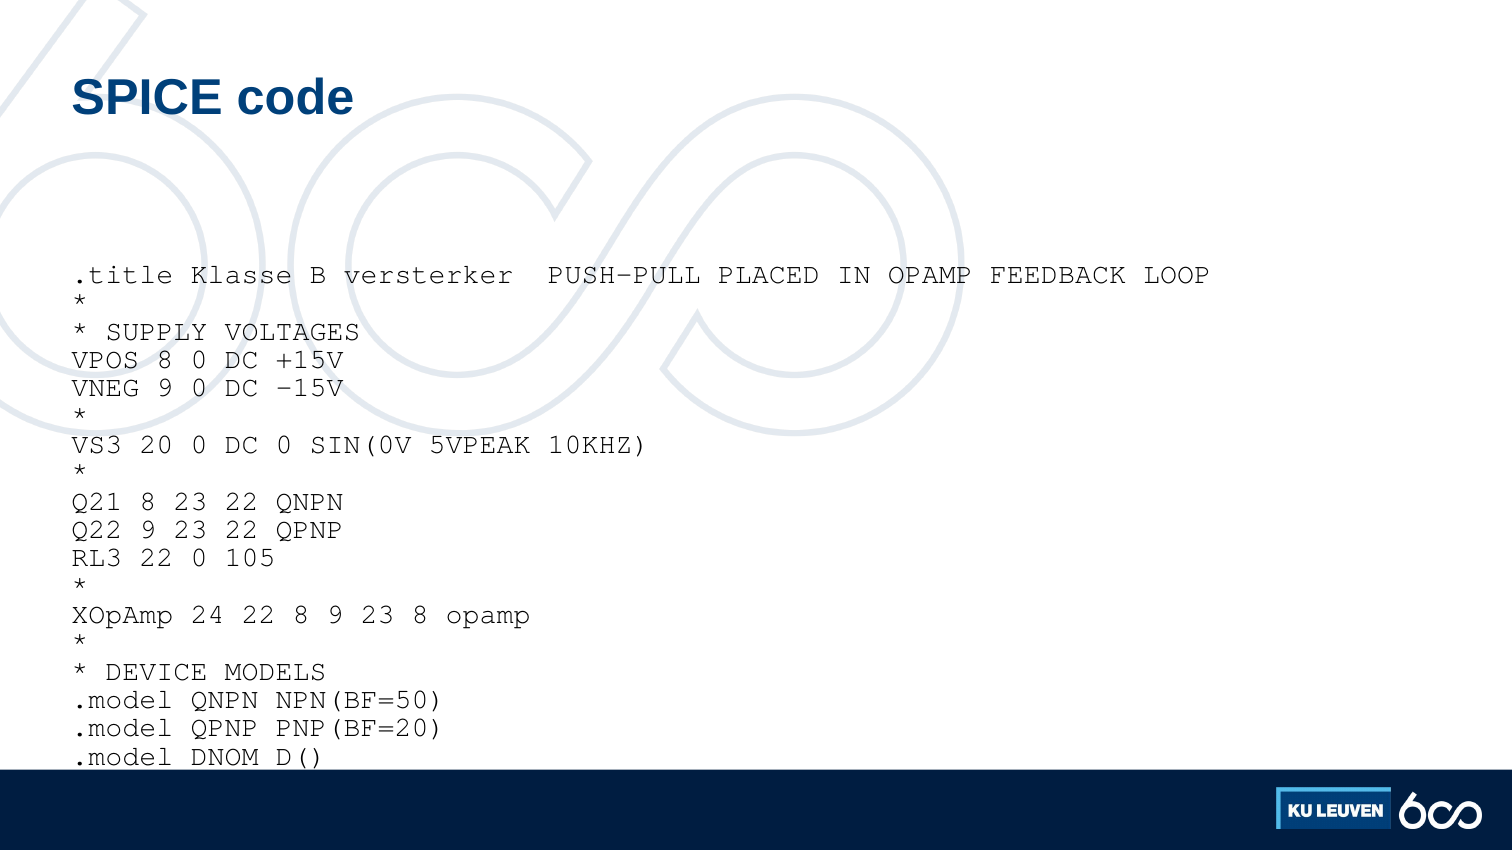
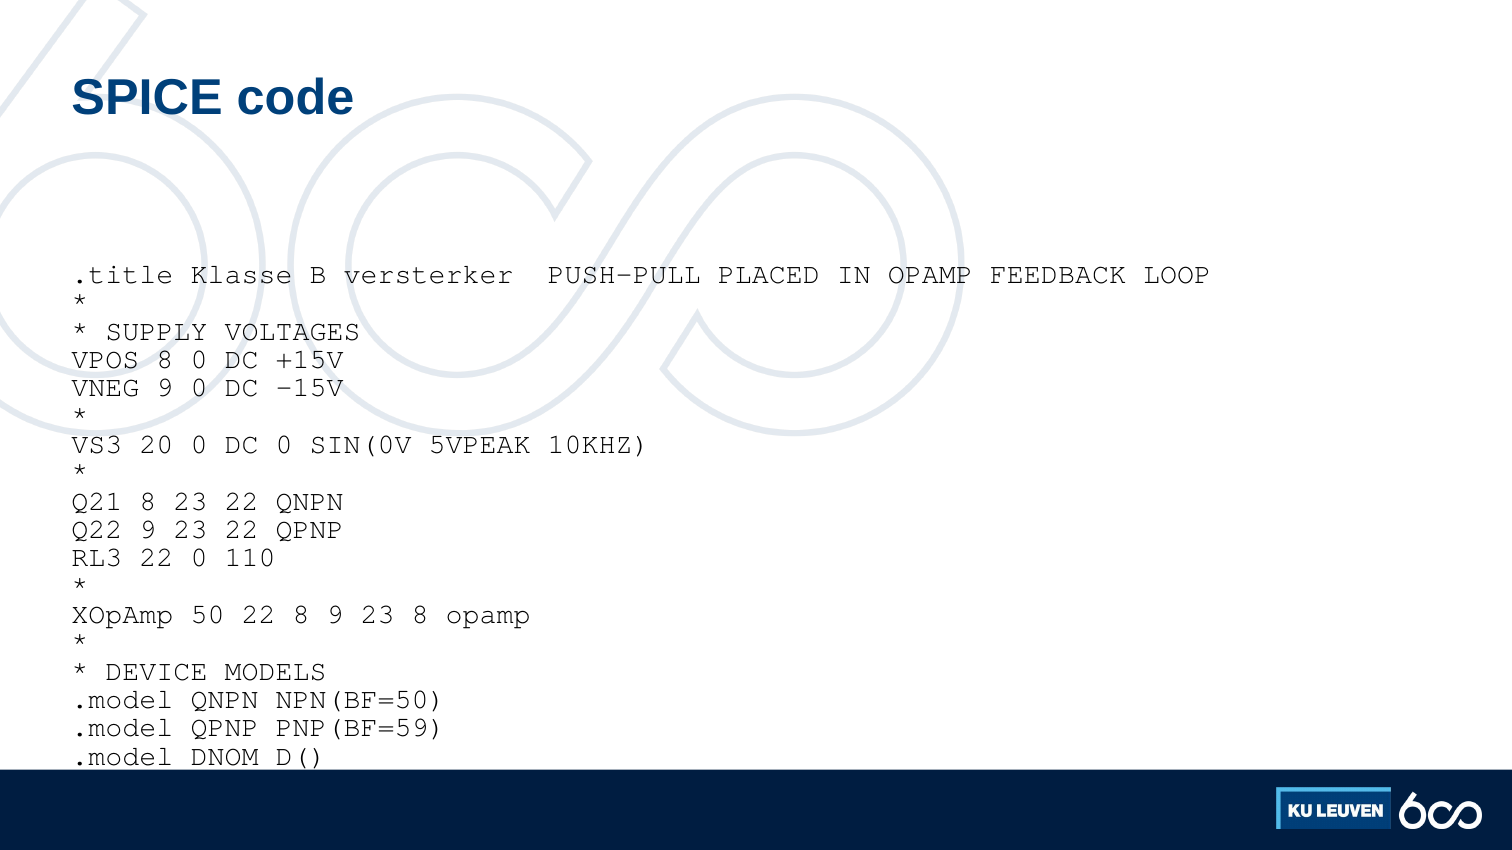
105: 105 -> 110 (250, 558)
24: 24 -> 50 (208, 615)
PNP(BF=20: PNP(BF=20 -> PNP(BF=59 (361, 728)
